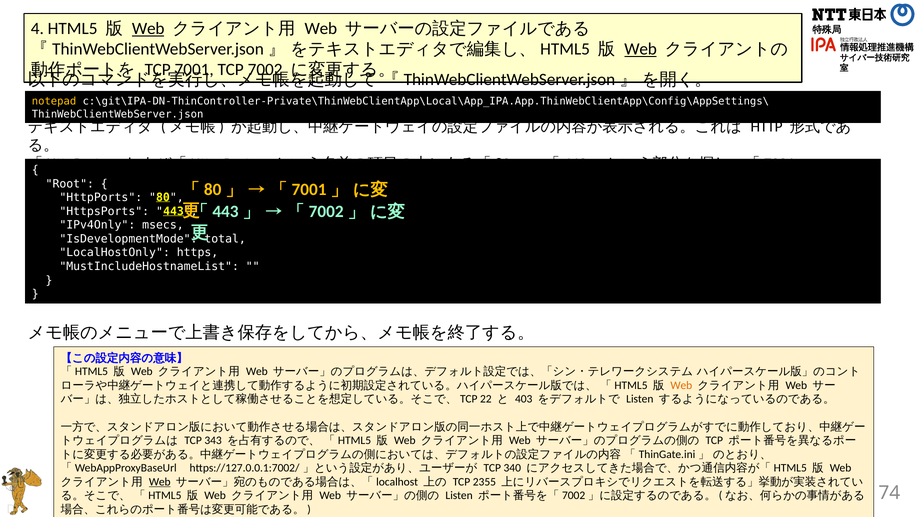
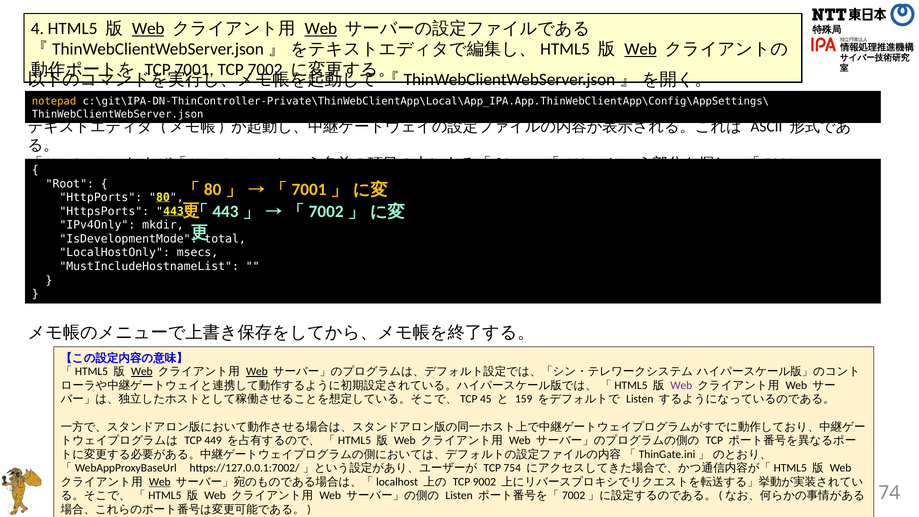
Web underline: none -> present (321, 28)
HTTP: HTTP -> ASCII (767, 127)
msecs: msecs -> mkdir (163, 225)
https: https -> msecs (198, 253)
Web underline: none -> present (142, 372)
Web underline: none -> present (257, 372)
Web colour: orange -> purple (681, 385)
22: 22 -> 45 (486, 399)
403: 403 -> 159 (524, 399)
343: 343 -> 449 (213, 441)
340: 340 -> 754 (512, 468)
2355: 2355 -> 9002 (484, 482)
